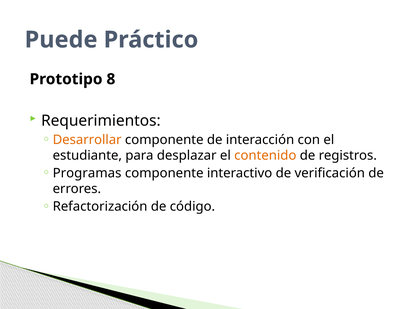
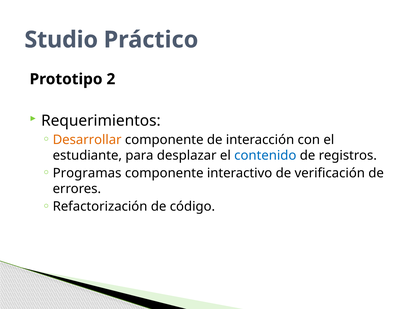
Puede: Puede -> Studio (61, 40)
8: 8 -> 2 (111, 79)
contenido colour: orange -> blue (265, 155)
